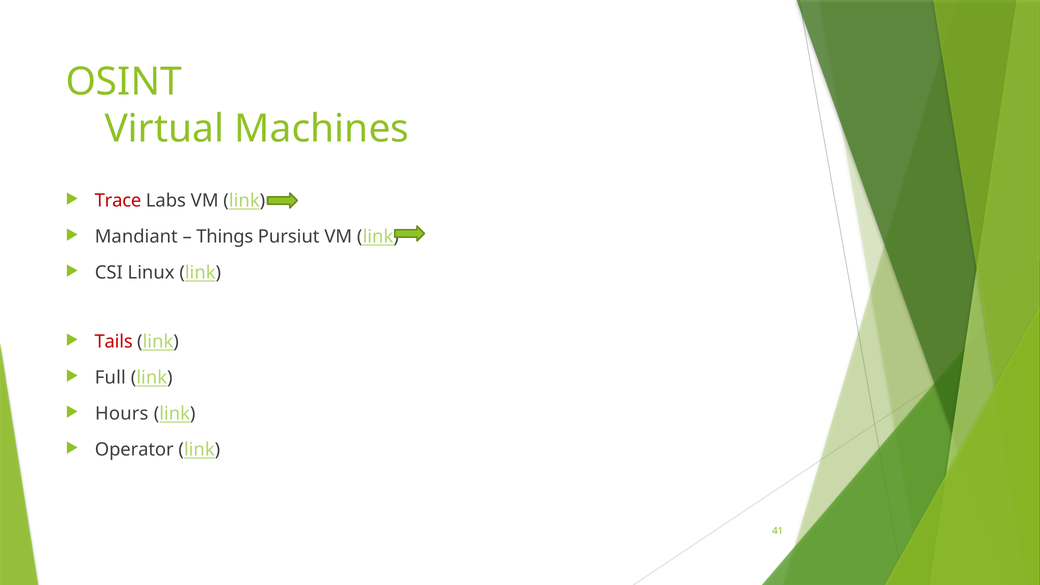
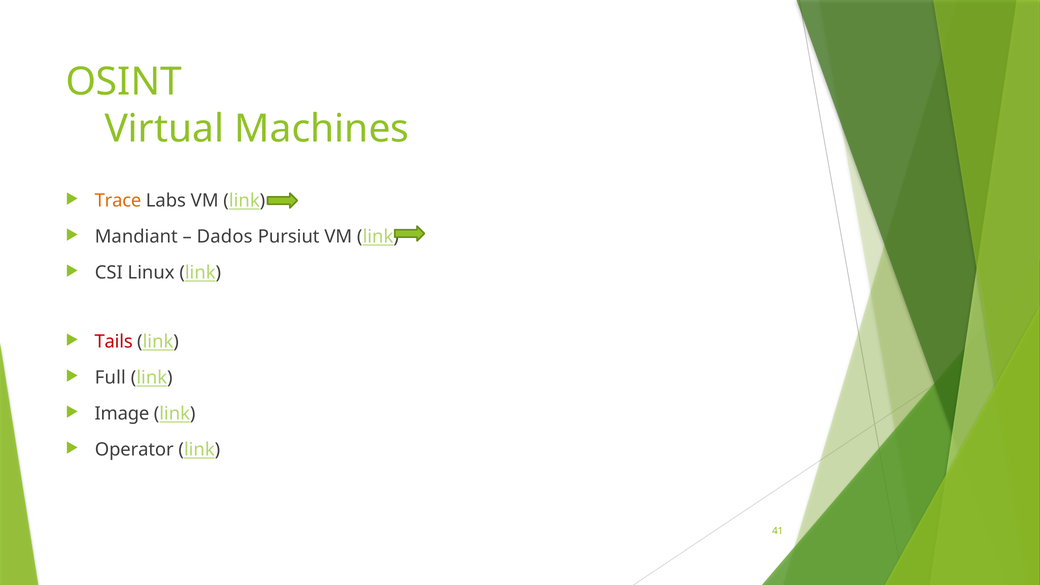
Trace colour: red -> orange (118, 201)
Things: Things -> Dados (225, 237)
Hours: Hours -> Image (122, 414)
